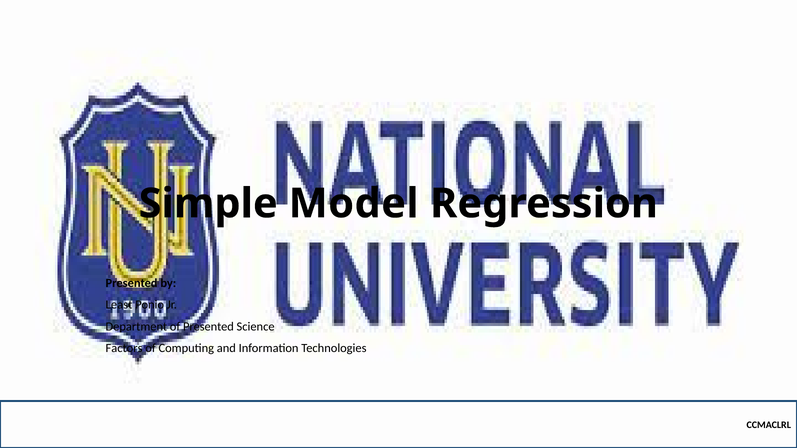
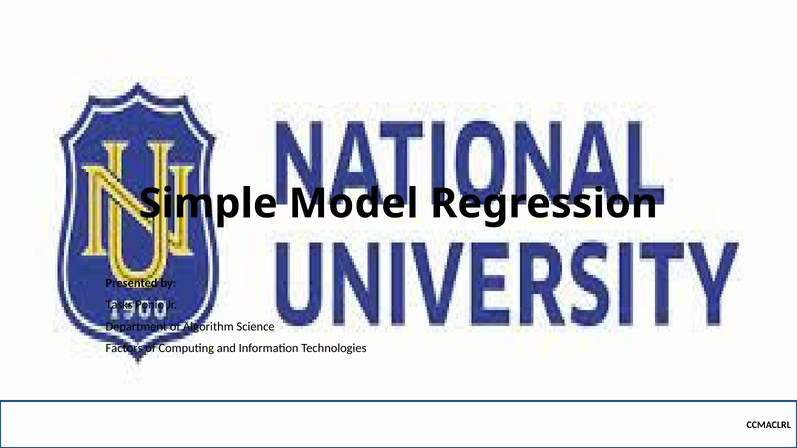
Least: Least -> Tasks (119, 305)
of Presented: Presented -> Algorithm (208, 327)
